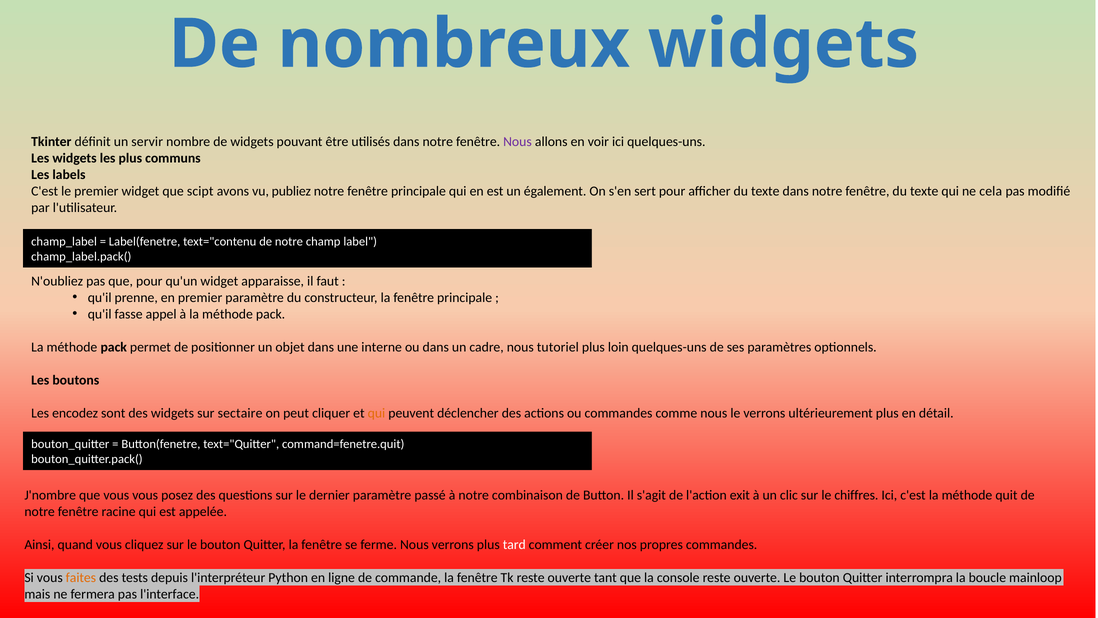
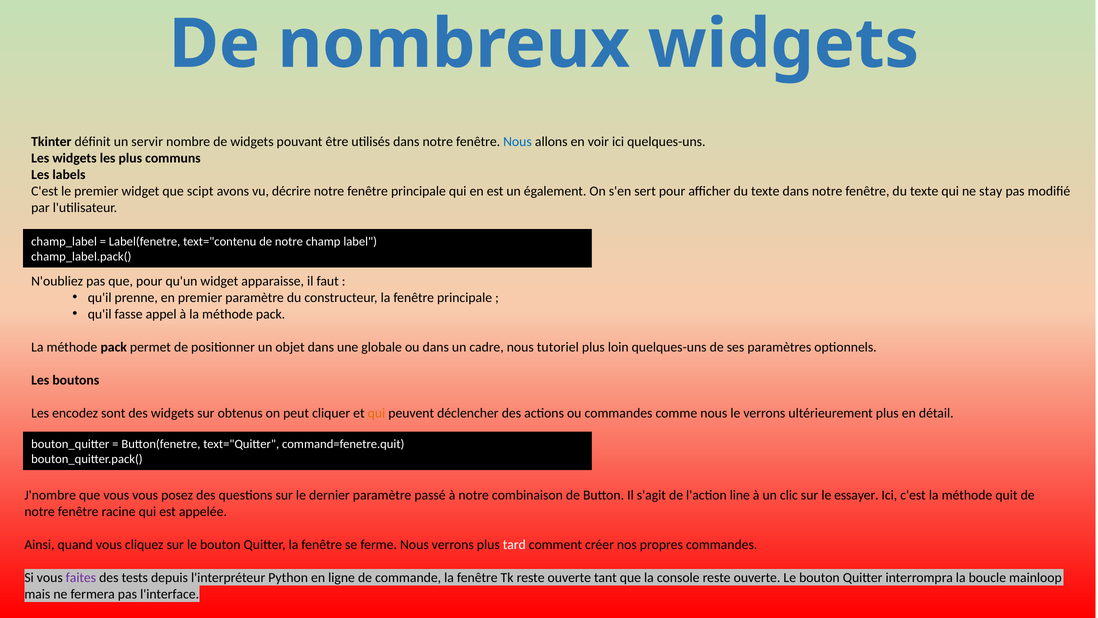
Nous colour: purple -> blue (517, 142)
publiez: publiez -> décrire (291, 191)
cela: cela -> stay (991, 191)
interne: interne -> globale (382, 347)
sectaire: sectaire -> obtenus (240, 413)
exit: exit -> line (740, 495)
chiffres: chiffres -> essayer (856, 495)
faites colour: orange -> purple (81, 577)
